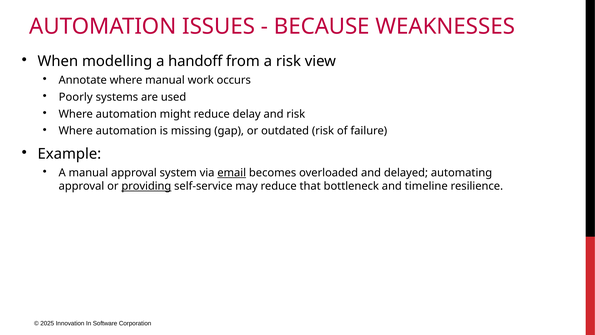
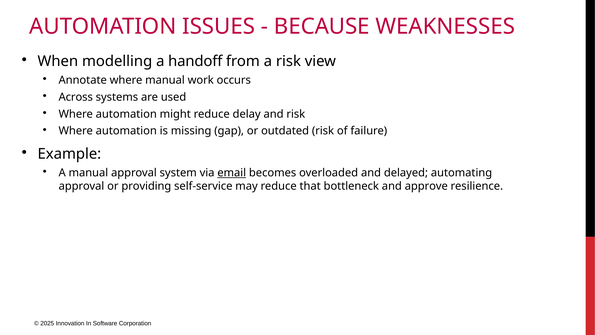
Poorly: Poorly -> Across (76, 97)
providing underline: present -> none (146, 186)
timeline: timeline -> approve (426, 186)
